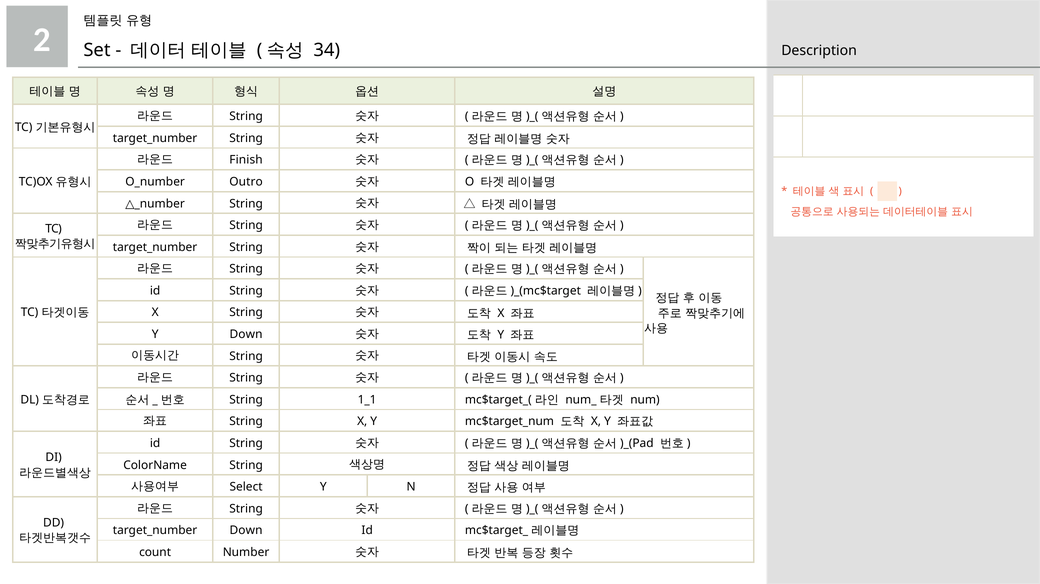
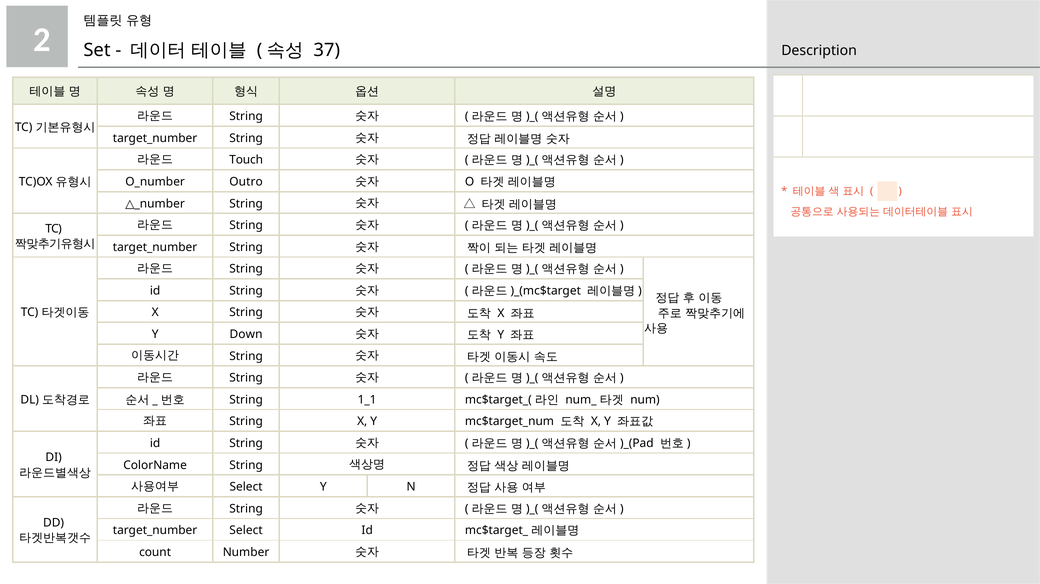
34: 34 -> 37 (327, 50)
Finish: Finish -> Touch (246, 160)
Down: Down -> Select (246, 530)
